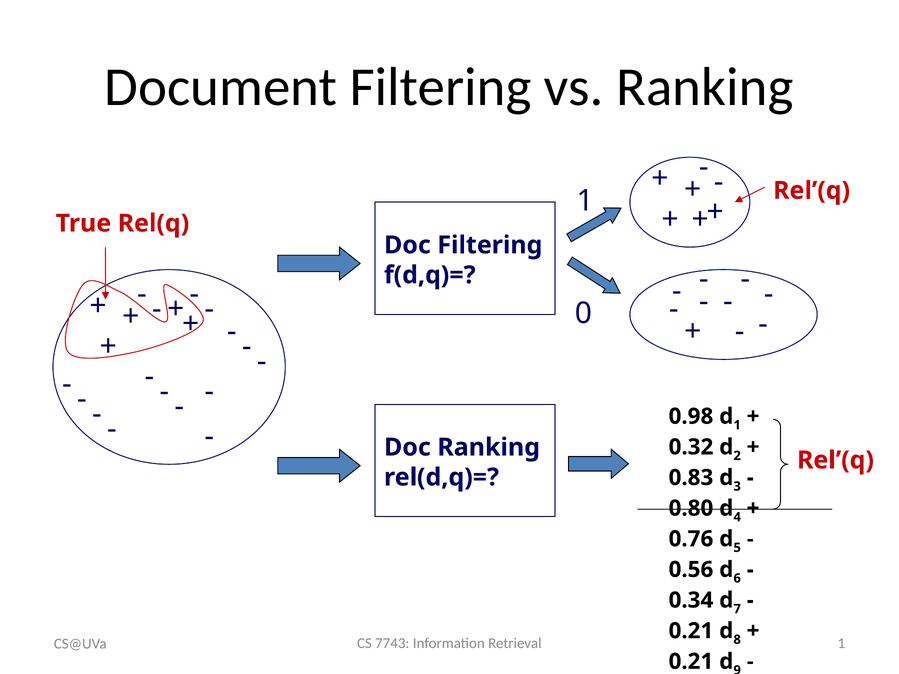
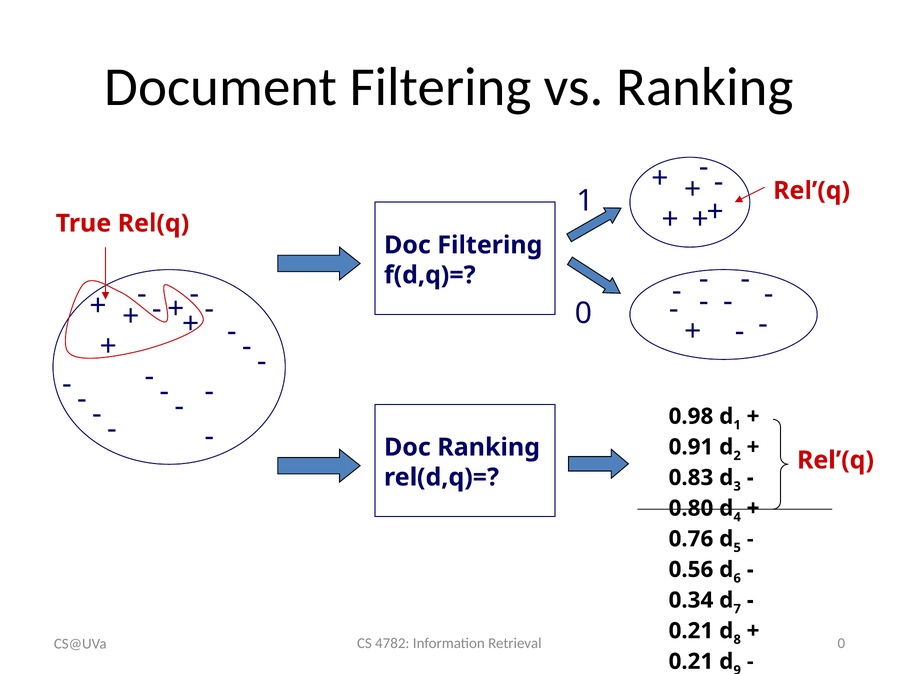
0.32: 0.32 -> 0.91 (691, 447)
7743: 7743 -> 4782 (392, 644)
Retrieval 1: 1 -> 0 (841, 644)
